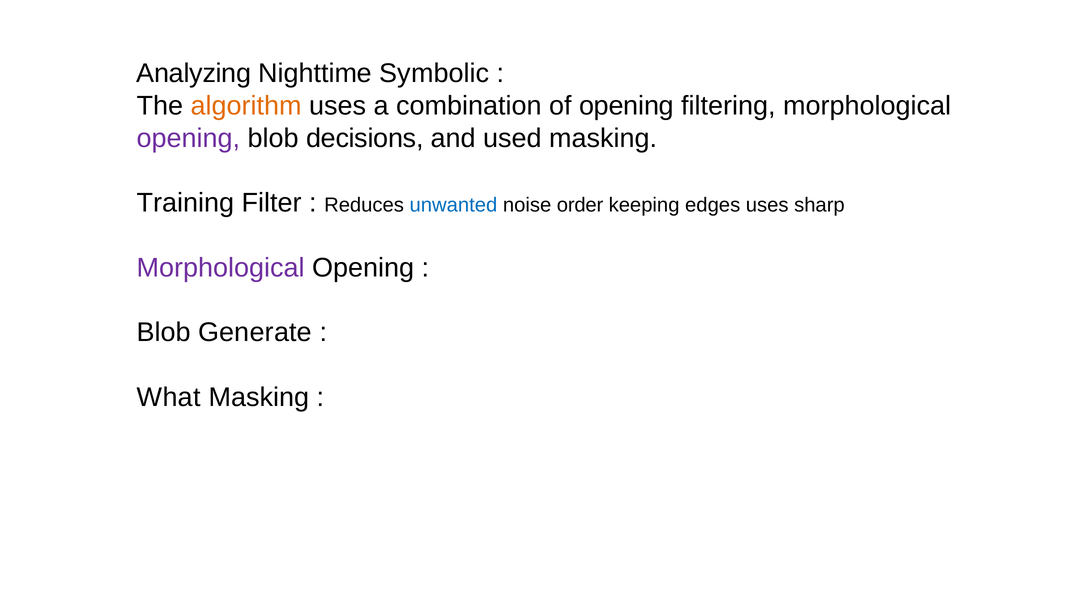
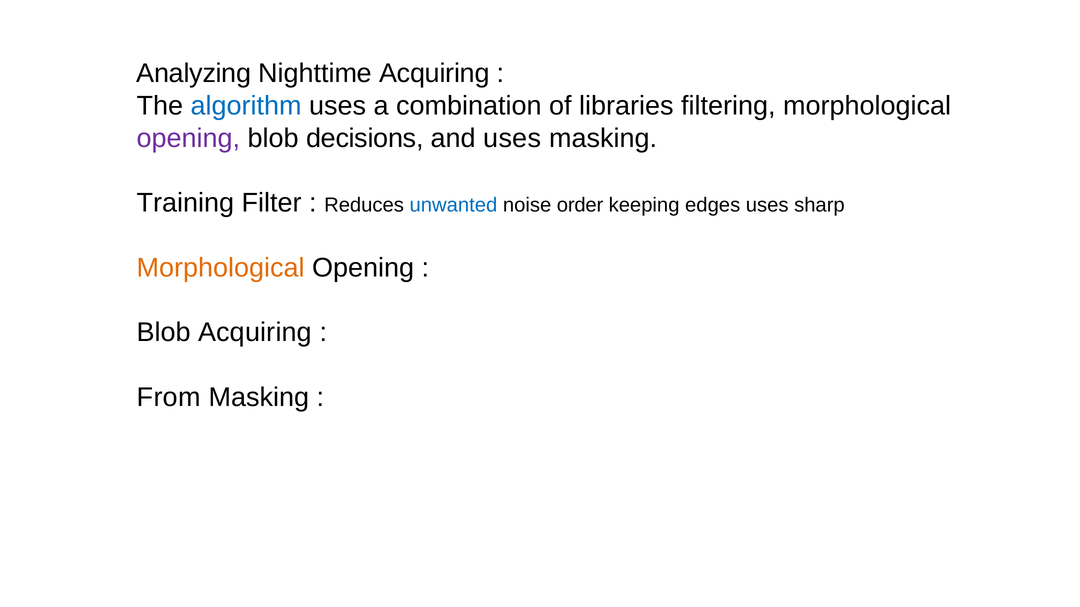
Nighttime Symbolic: Symbolic -> Acquiring (434, 74)
algorithm colour: orange -> blue (246, 106)
of opening: opening -> libraries (626, 106)
and used: used -> uses (512, 138)
Morphological colour: purple -> orange (221, 268)
Blob Generate: Generate -> Acquiring (255, 333)
What: What -> From (169, 398)
